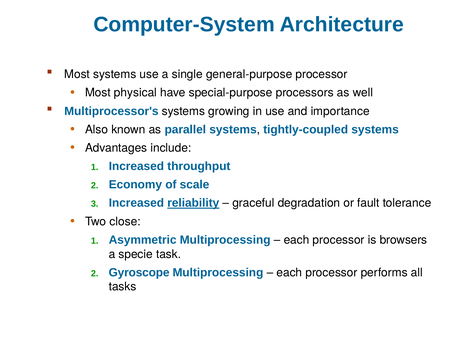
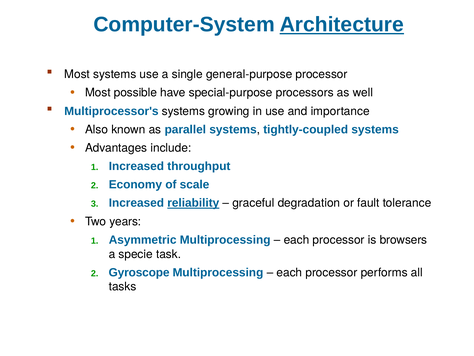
Architecture underline: none -> present (342, 25)
physical: physical -> possible (135, 93)
close: close -> years (125, 221)
